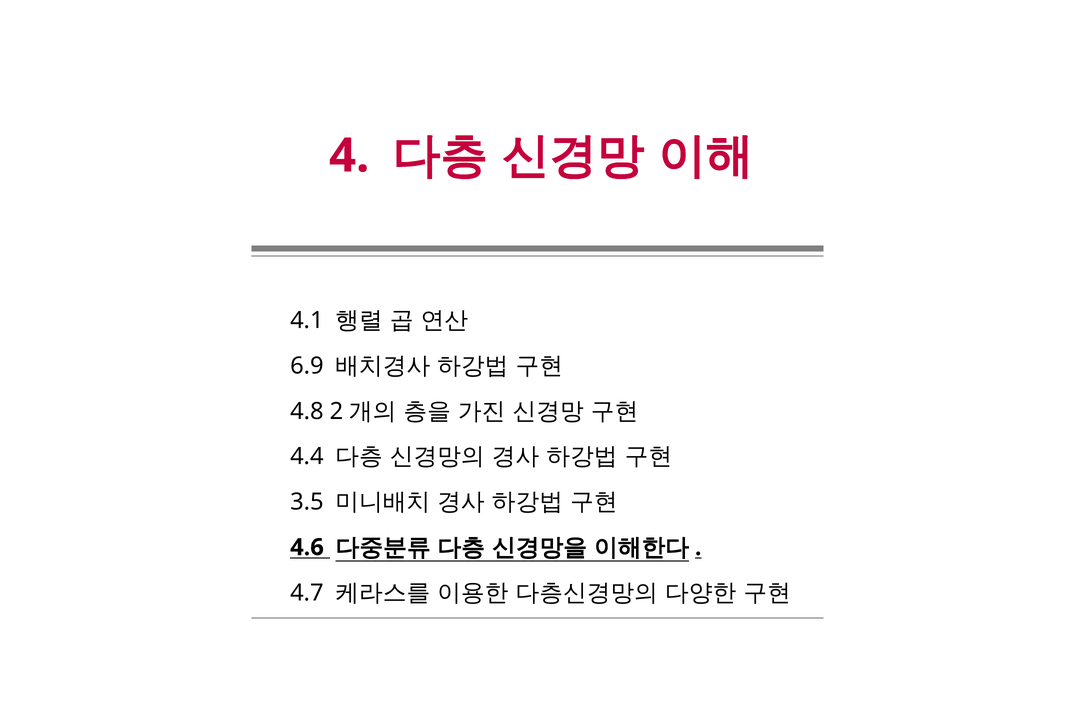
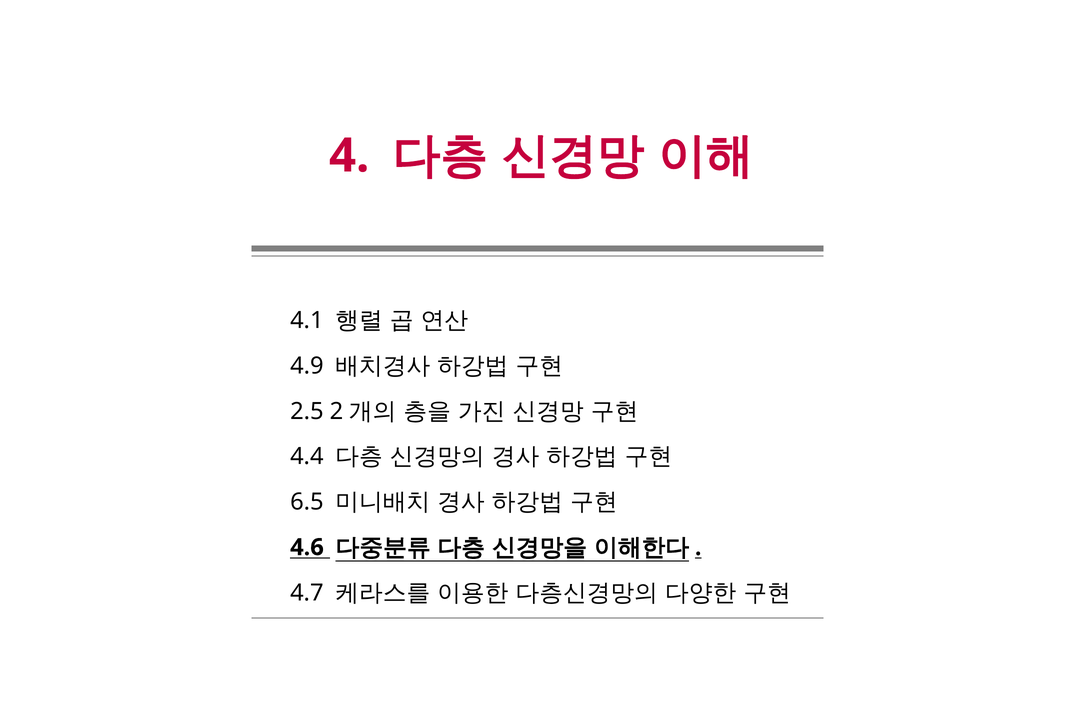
6.9: 6.9 -> 4.9 (307, 366)
4.8: 4.8 -> 2.5 (307, 411)
3.5: 3.5 -> 6.5 (307, 502)
